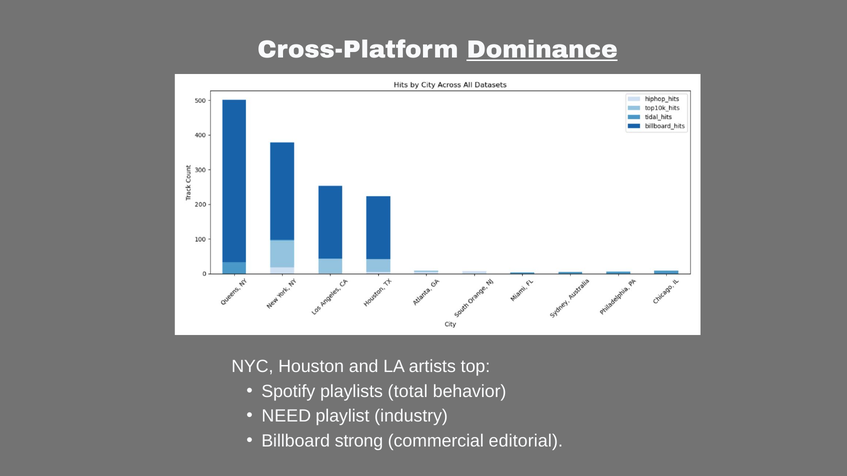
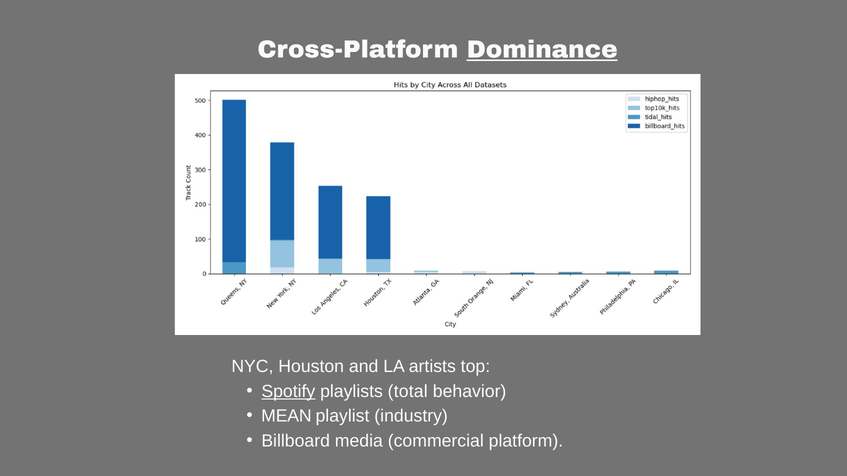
Spotify underline: none -> present (288, 392)
NEED: NEED -> MEAN (286, 416)
strong: strong -> media (359, 441)
editorial: editorial -> platform (526, 441)
